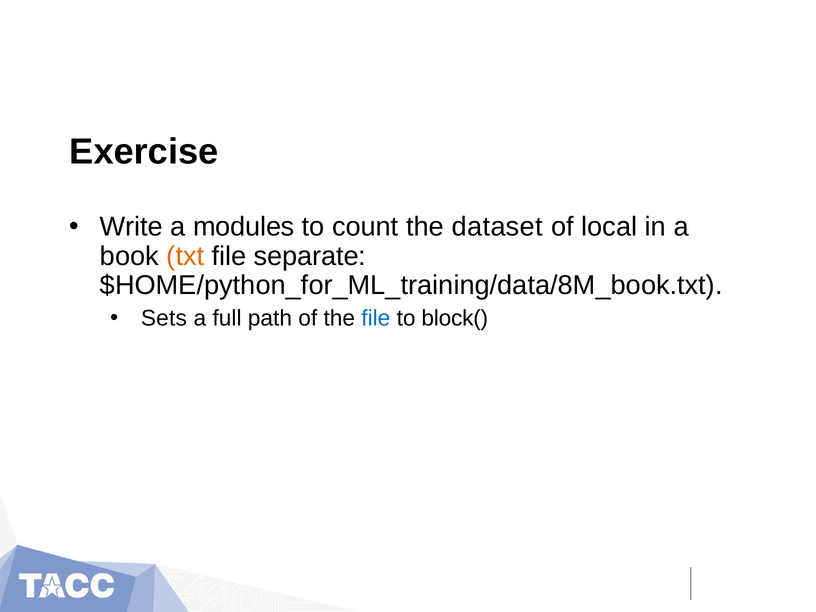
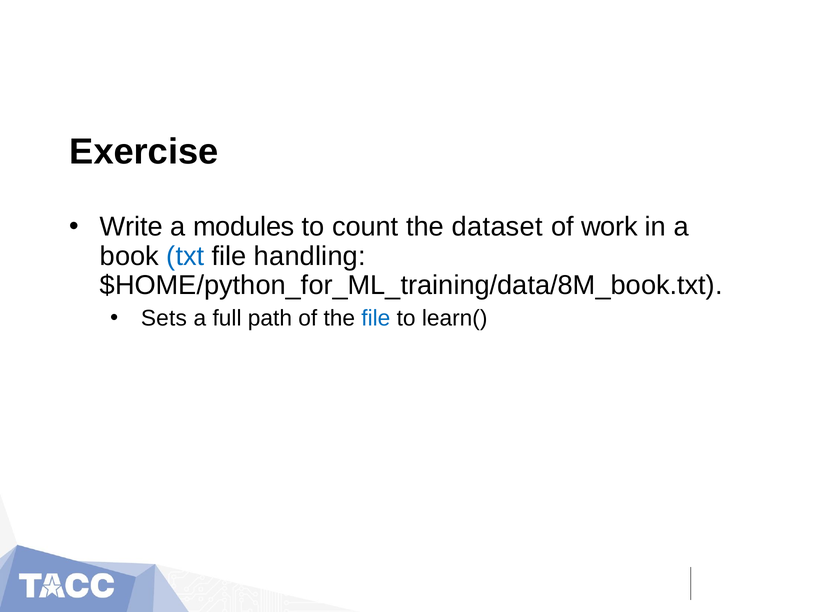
local: local -> work (609, 227)
txt colour: orange -> blue (185, 256)
separate: separate -> handling (310, 256)
block(: block( -> learn( (455, 318)
